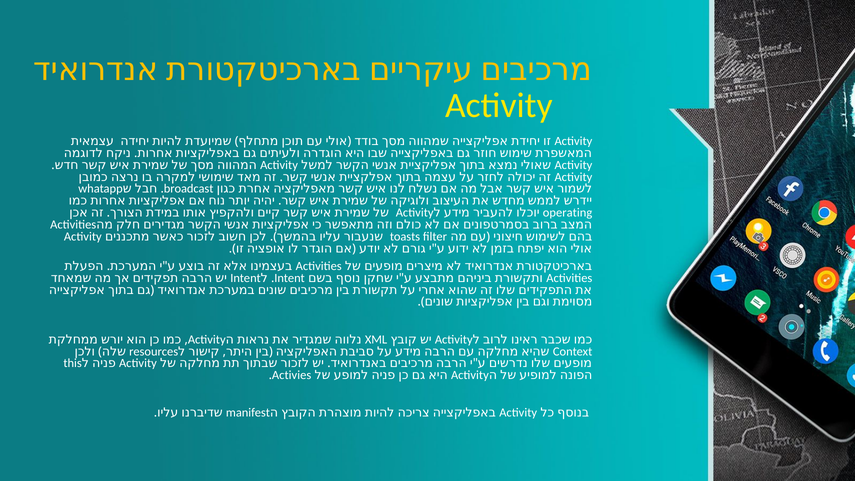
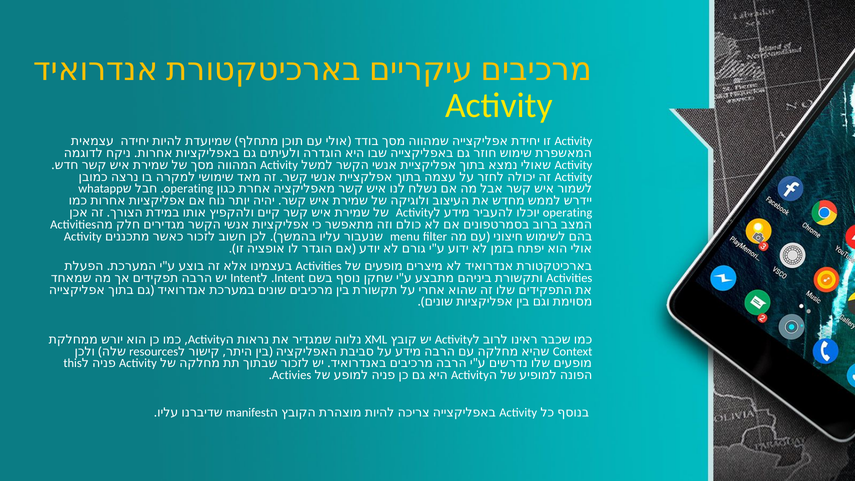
broadcast: broadcast -> operating (189, 189)
toasts: toasts -> menu (405, 237)
